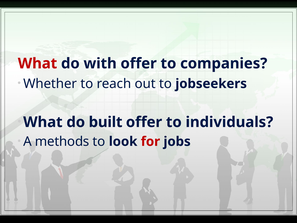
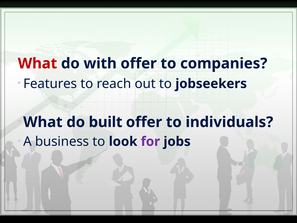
Whether: Whether -> Features (50, 84)
methods: methods -> business (62, 141)
for colour: red -> purple (150, 141)
